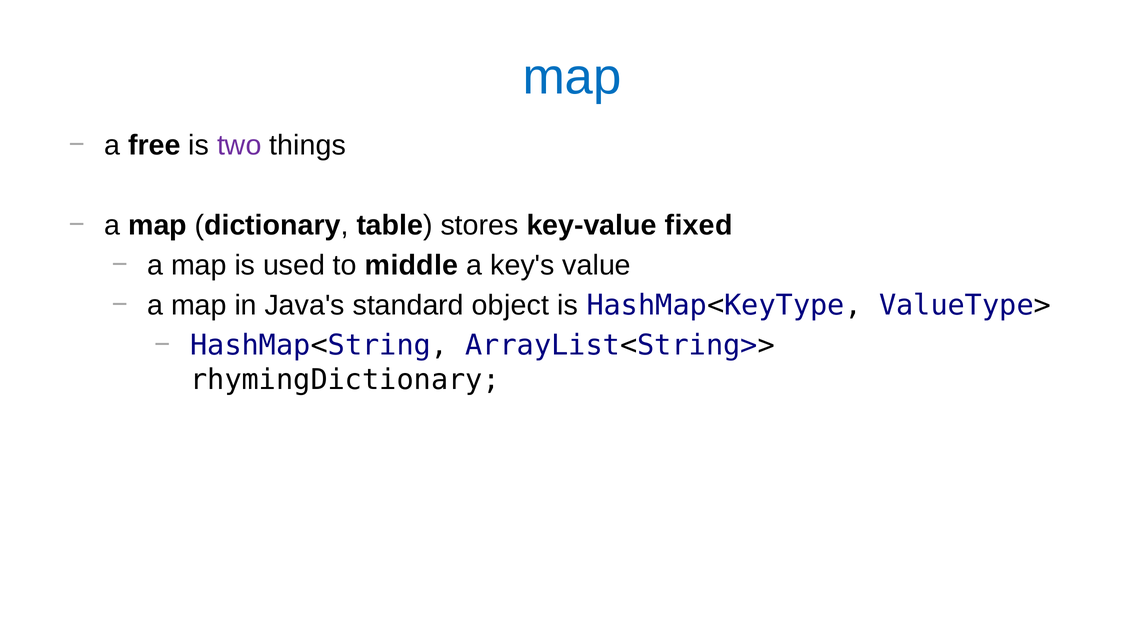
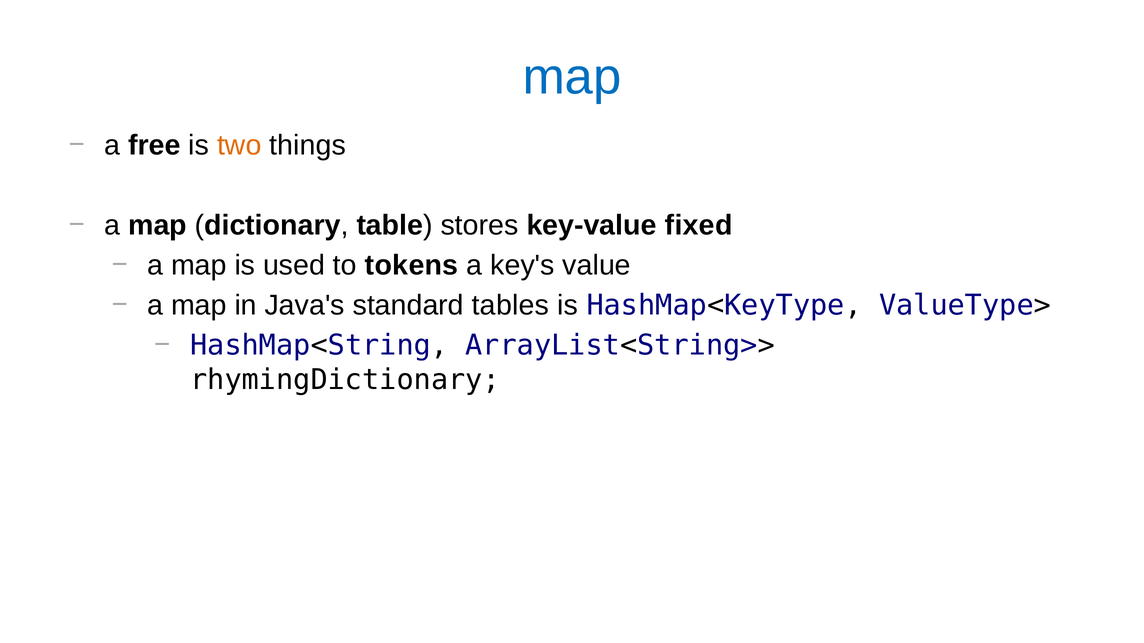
two colour: purple -> orange (239, 145)
middle: middle -> tokens (412, 266)
object: object -> tables (511, 306)
